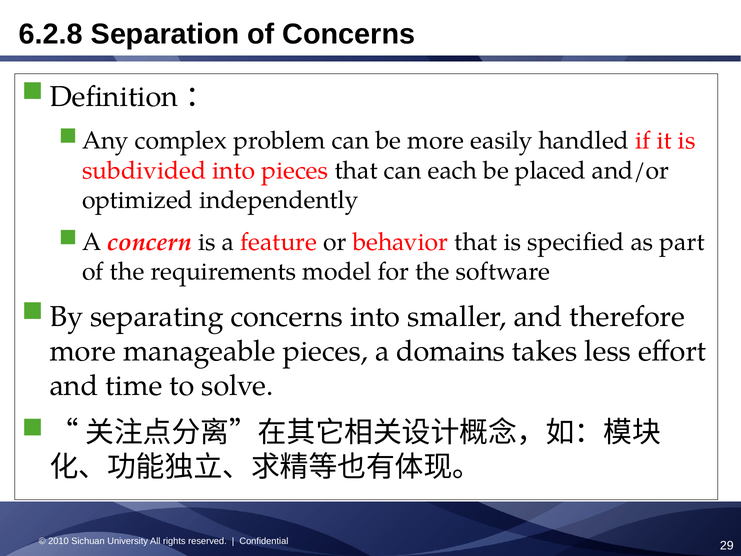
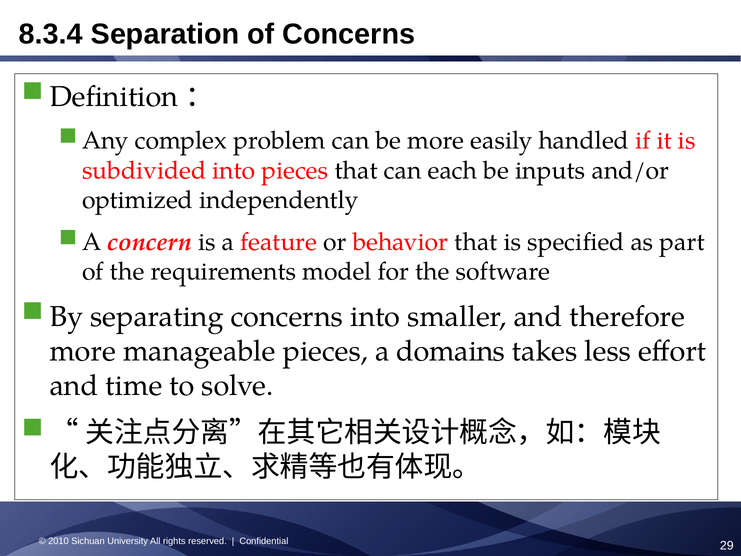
6.2.8: 6.2.8 -> 8.3.4 (51, 34)
placed: placed -> inputs (550, 170)
